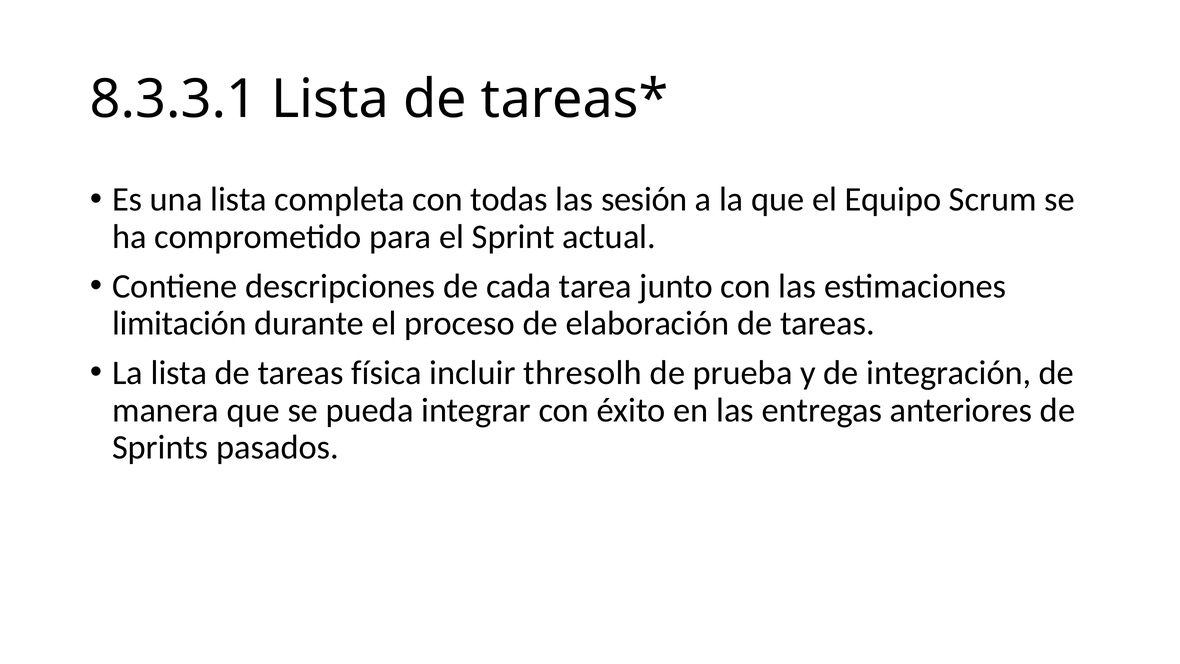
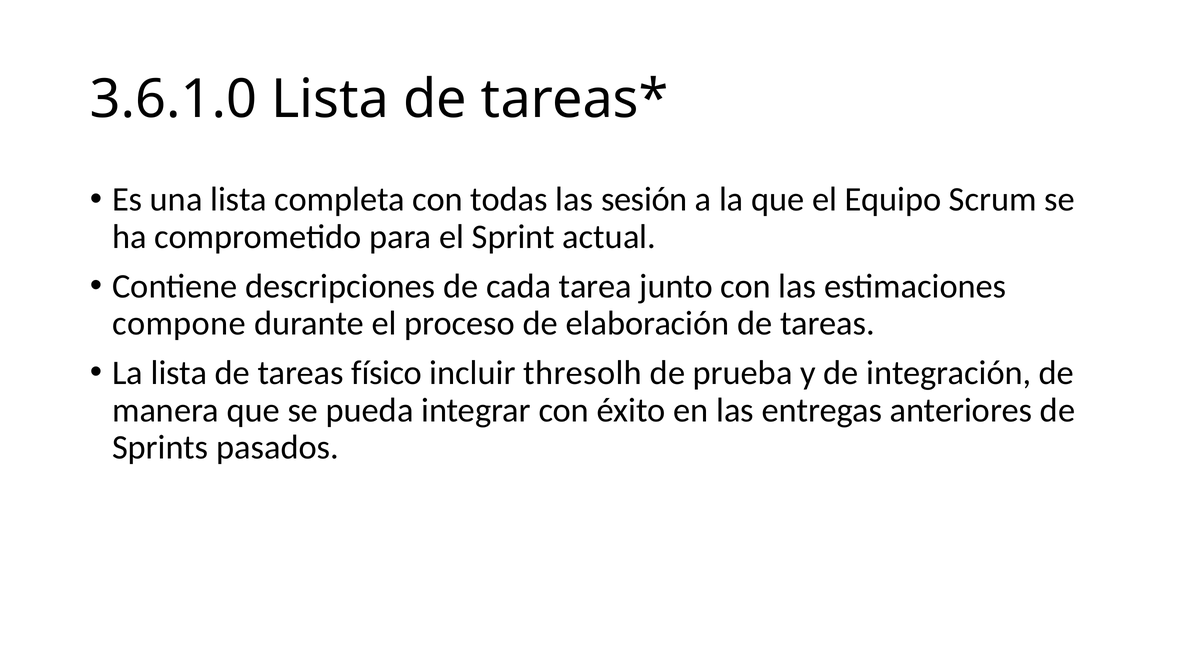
8.3.3.1: 8.3.3.1 -> 3.6.1.0 (173, 99)
limitación: limitación -> compone (179, 323)
física: física -> físico (387, 373)
